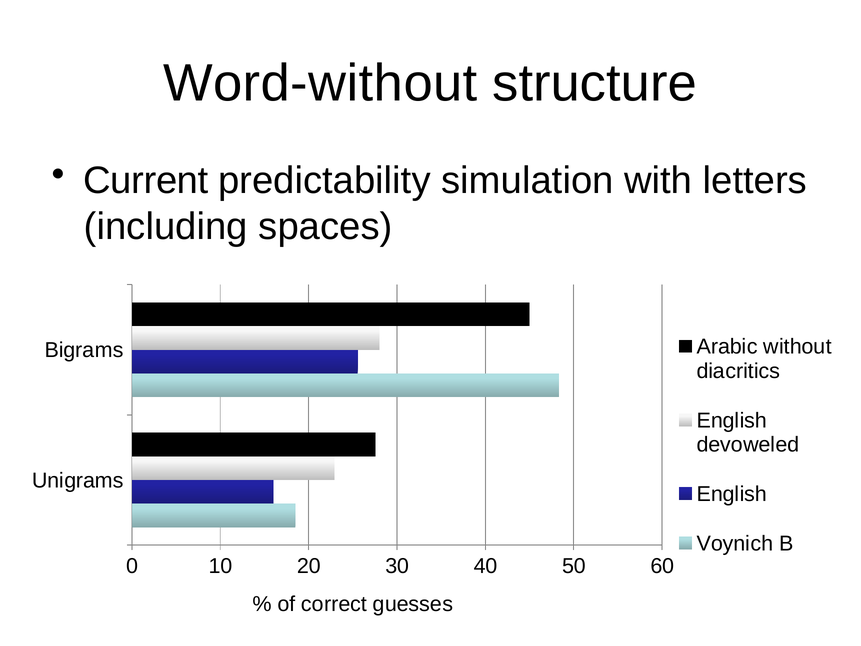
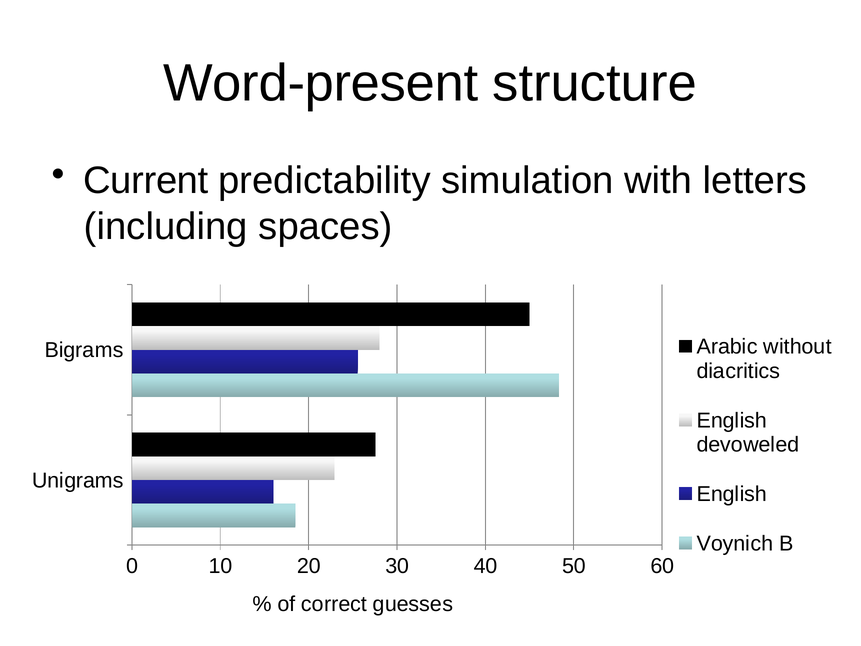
Word-without: Word-without -> Word-present (321, 83)
